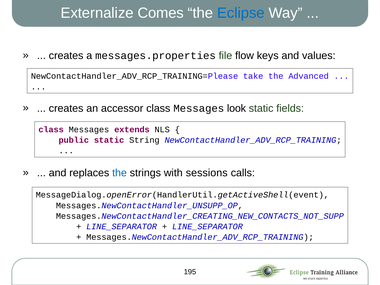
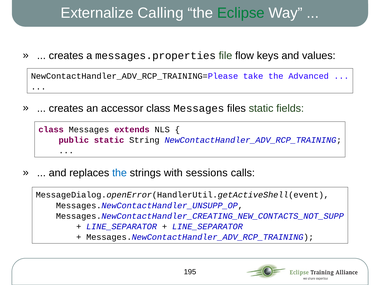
Comes: Comes -> Calling (161, 13)
Eclipse colour: blue -> green (241, 13)
look: look -> files (236, 108)
